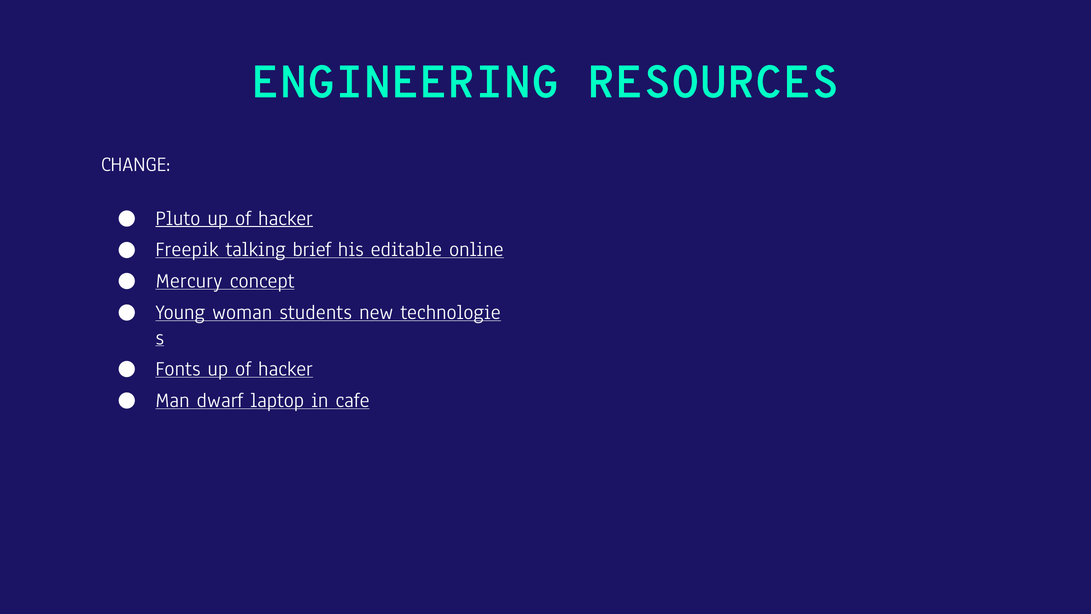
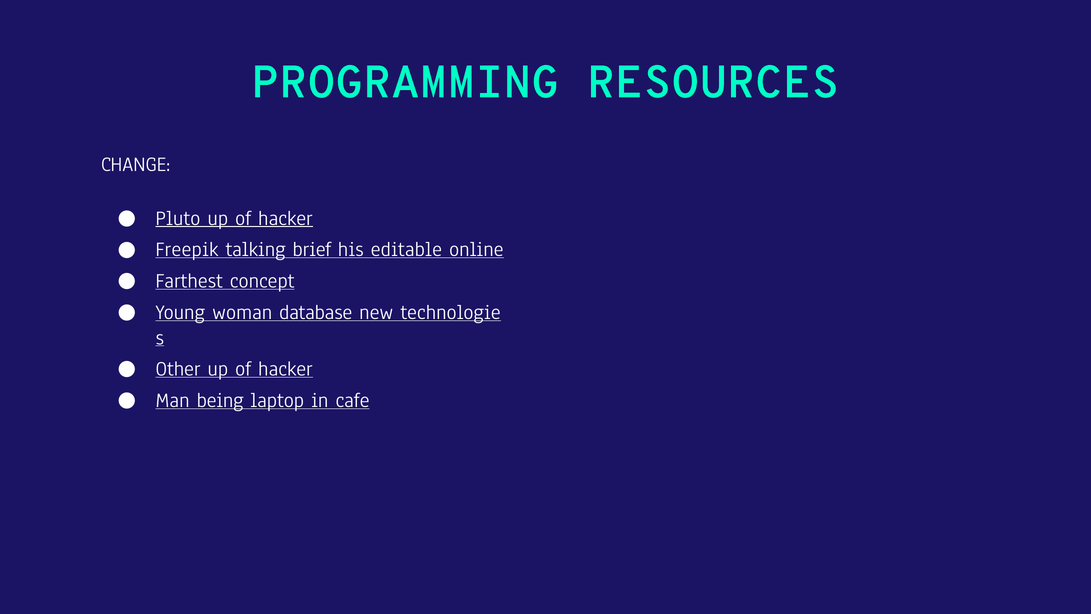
ENGINEERING: ENGINEERING -> PROGRAMMING (405, 82)
Mercury: Mercury -> Farthest (189, 281)
students: students -> database (316, 312)
Fonts: Fonts -> Other (178, 369)
dwarf: dwarf -> being (220, 400)
